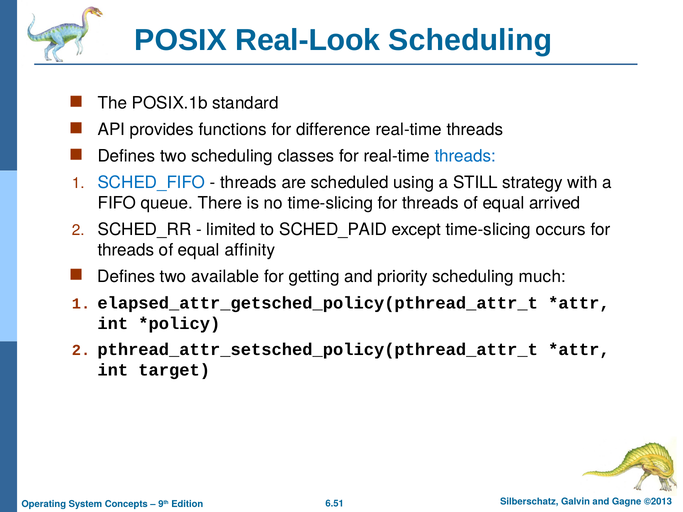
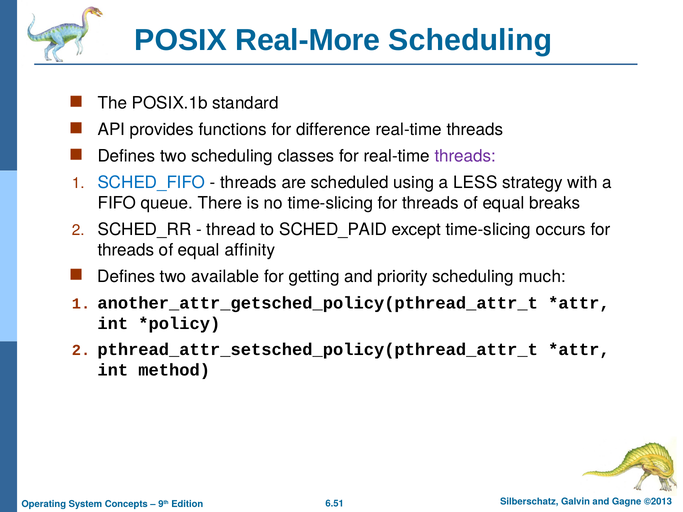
Real-Look: Real-Look -> Real-More (308, 40)
threads colour: blue -> purple (465, 156)
STILL: STILL -> LESS (475, 183)
arrived: arrived -> breaks (555, 203)
limited: limited -> thread (231, 230)
elapsed_attr_getsched_policy(pthread_attr_t: elapsed_attr_getsched_policy(pthread_attr_t -> another_attr_getsched_policy(pthread_attr_t (318, 303)
target: target -> method (174, 370)
